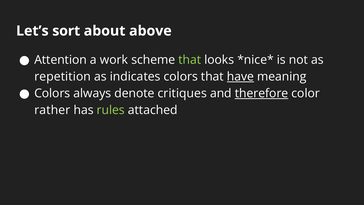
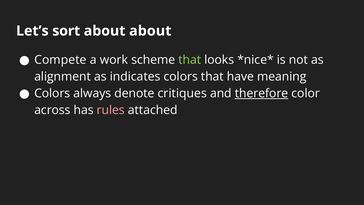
about above: above -> about (150, 31)
Attention: Attention -> Compete (60, 60)
repetition: repetition -> alignment (63, 77)
have underline: present -> none (240, 77)
rather: rather -> across (52, 110)
rules colour: light green -> pink (111, 110)
